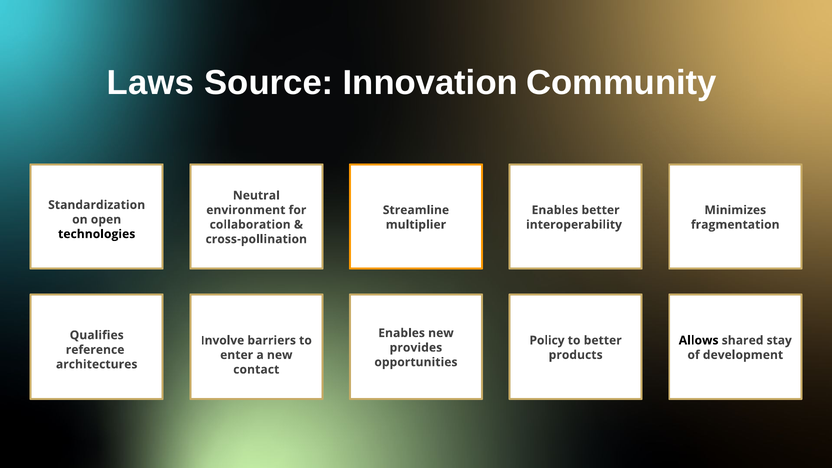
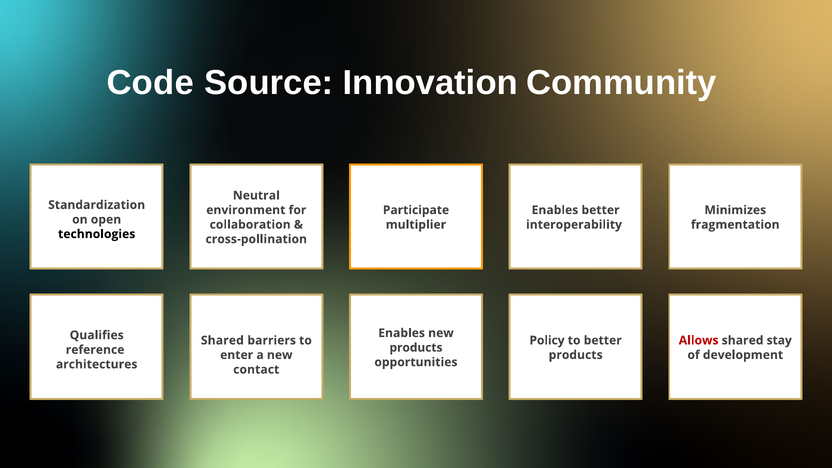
Laws: Laws -> Code (150, 83)
Streamline: Streamline -> Participate (416, 210)
Involve: Involve -> Shared (222, 340)
Allows colour: black -> red (699, 340)
provides: provides -> products (416, 348)
